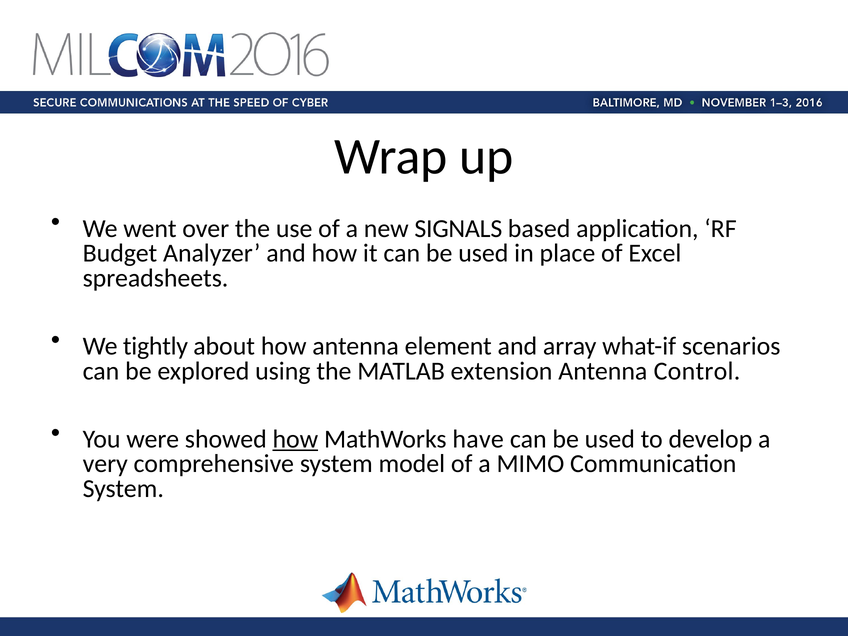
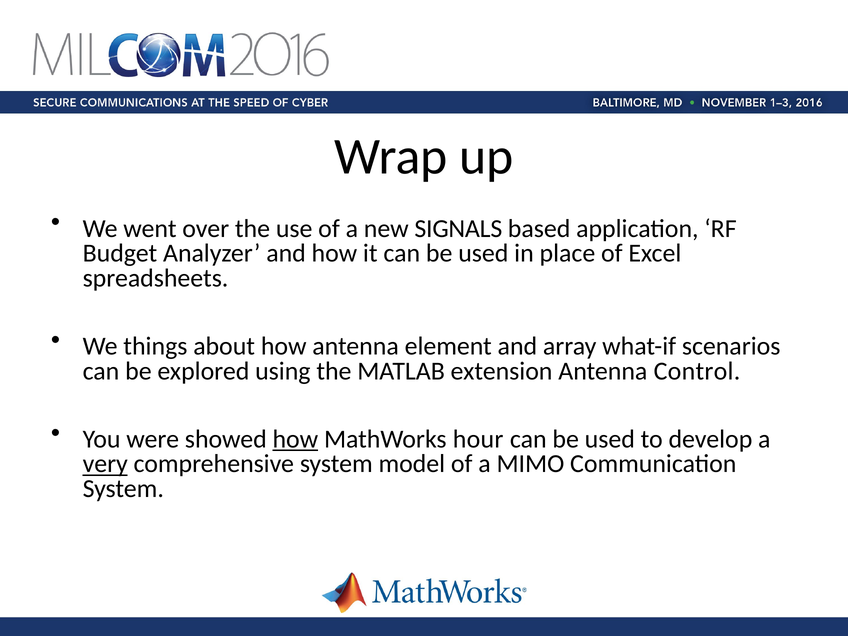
tightly: tightly -> things (155, 346)
have: have -> hour (478, 439)
very underline: none -> present (105, 464)
